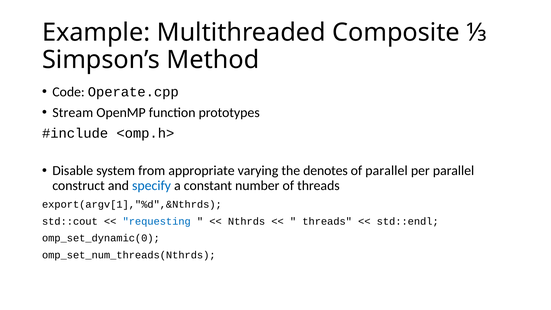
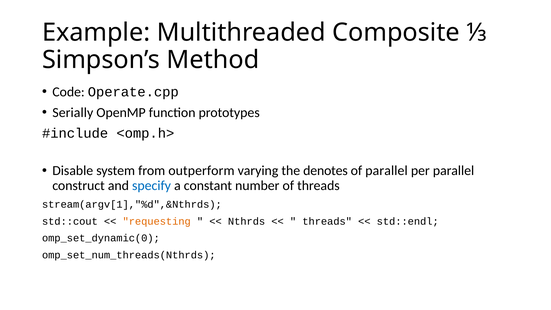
Stream: Stream -> Serially (73, 113)
appropriate: appropriate -> outperform (201, 171)
export(argv[1],"%d",&Nthrds: export(argv[1],"%d",&Nthrds -> stream(argv[1],"%d",&Nthrds (132, 204)
requesting colour: blue -> orange (157, 221)
